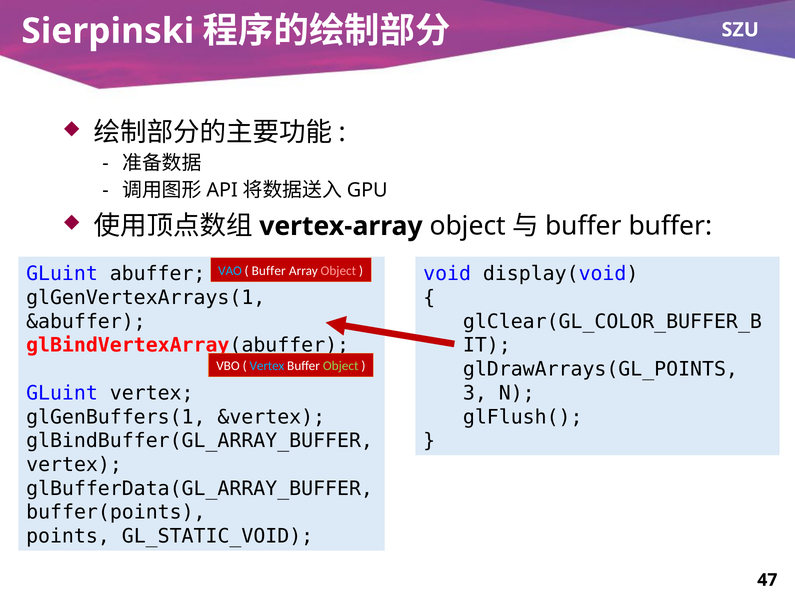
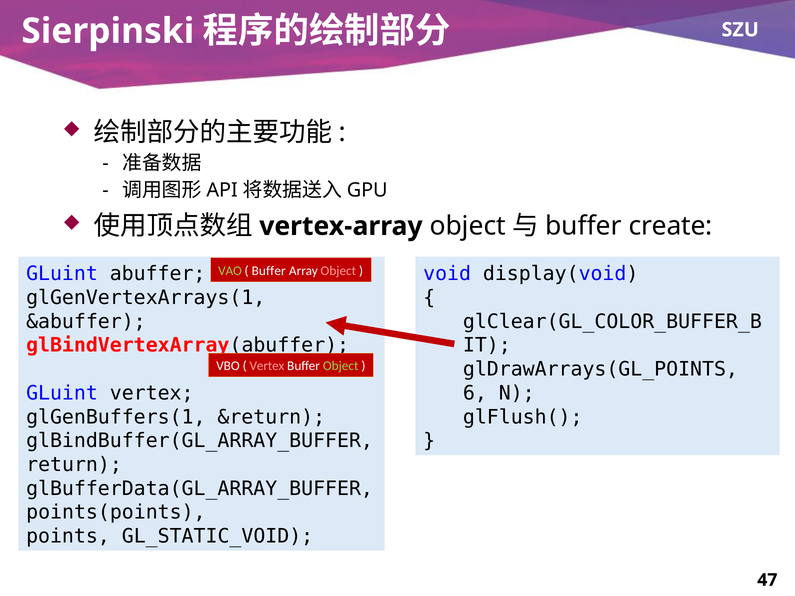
buffer buffer: buffer -> create (670, 226)
VAO colour: light blue -> light green (230, 271)
Vertex colour: light blue -> pink (267, 366)
3: 3 -> 6 (475, 393)
&vertex: &vertex -> &return (271, 417)
vertex: vertex -> return (74, 465)
buffer(points: buffer(points -> points(points (116, 513)
